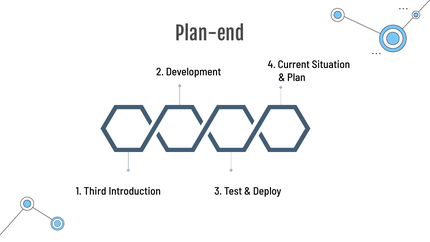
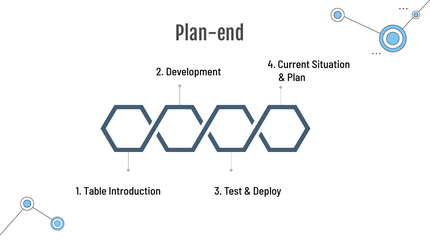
Third: Third -> Table (95, 191)
